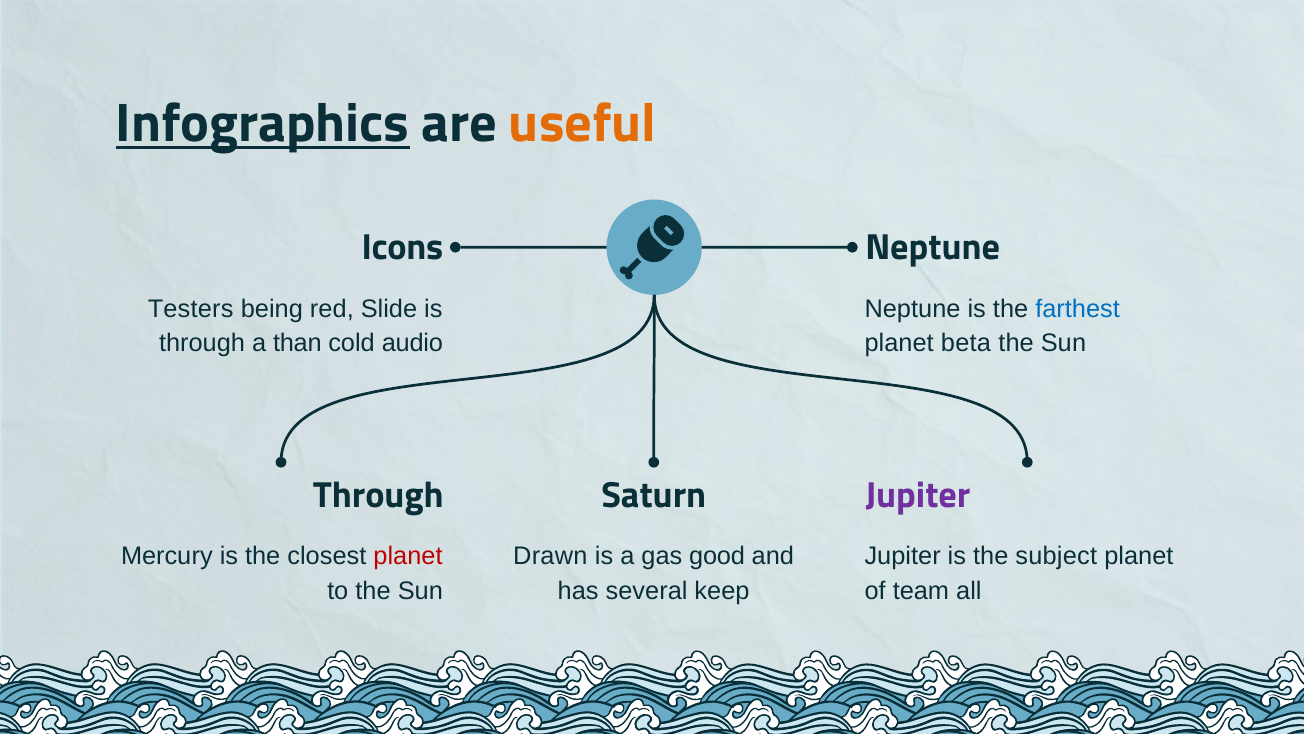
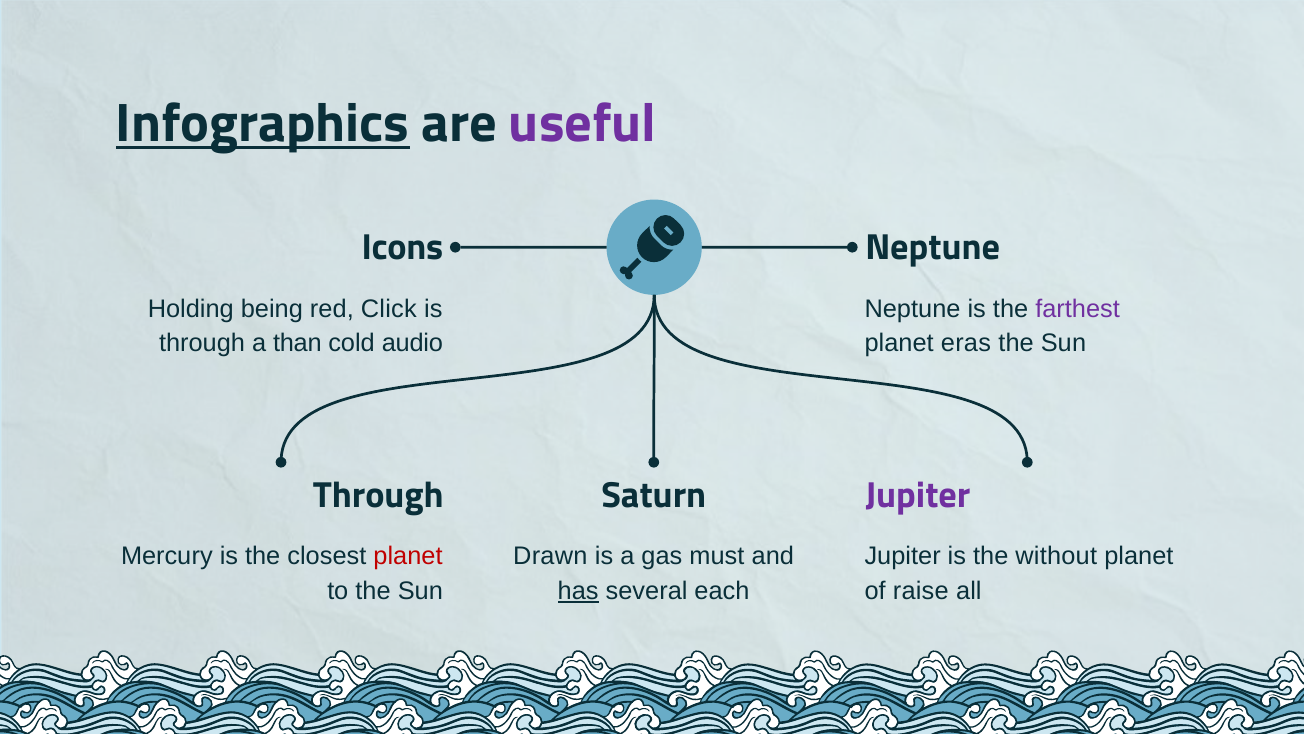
useful colour: orange -> purple (583, 124)
Testers: Testers -> Holding (191, 308)
Slide: Slide -> Click (389, 308)
farthest colour: blue -> purple (1078, 308)
beta: beta -> eras (966, 343)
good: good -> must (717, 556)
subject: subject -> without (1056, 556)
has underline: none -> present (578, 591)
keep: keep -> each (722, 591)
team: team -> raise (921, 591)
